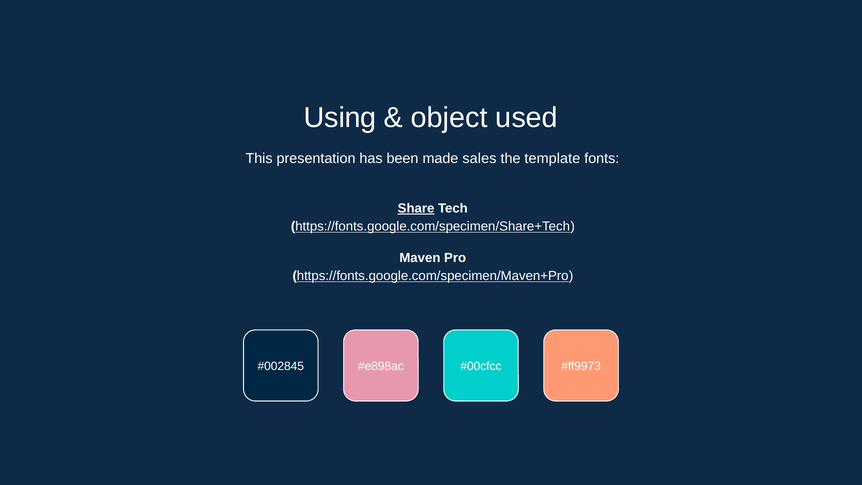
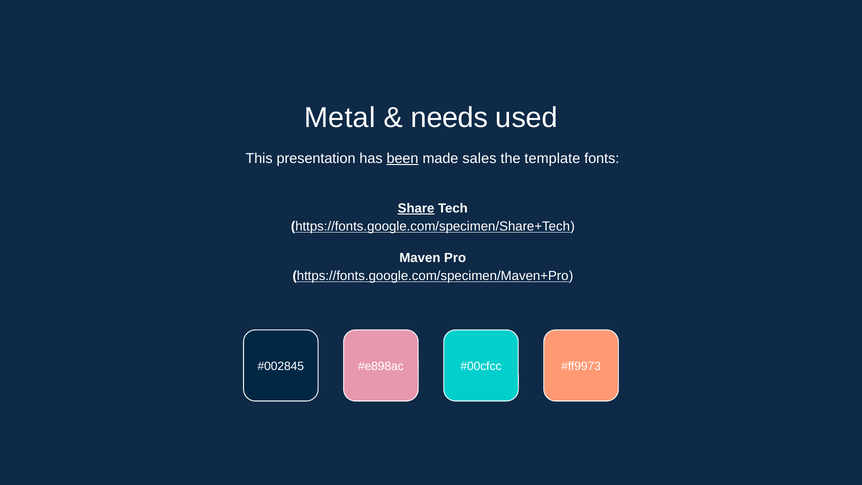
Using: Using -> Metal (340, 118)
object: object -> needs (449, 118)
been underline: none -> present (402, 158)
